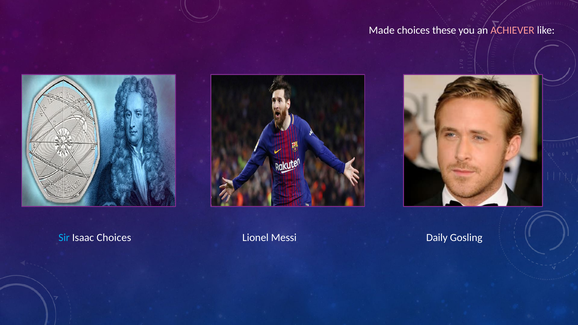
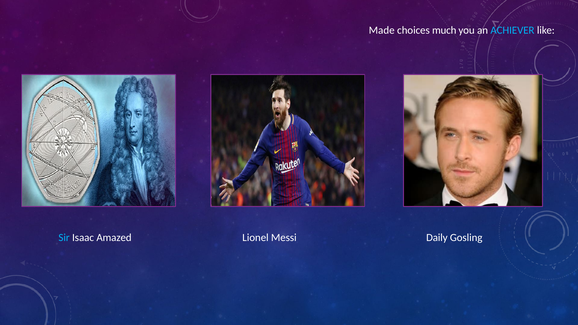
these: these -> much (444, 30)
ACHIEVER colour: pink -> light blue (512, 30)
Isaac Choices: Choices -> Amazed (114, 238)
